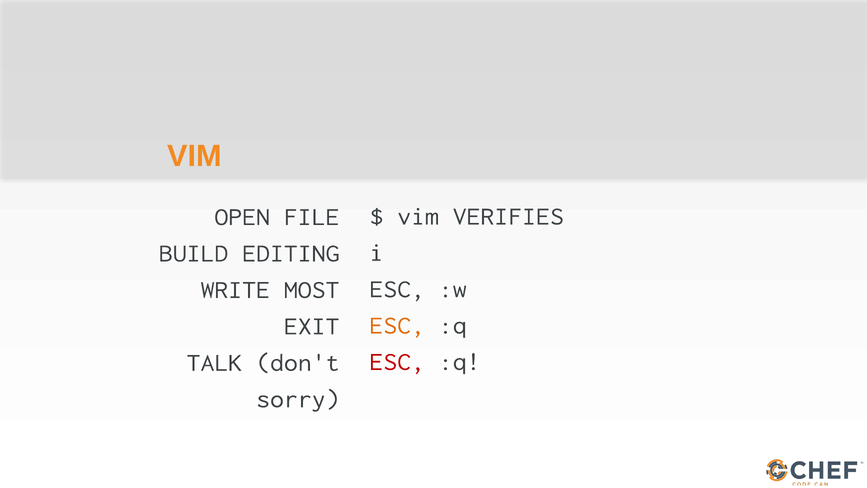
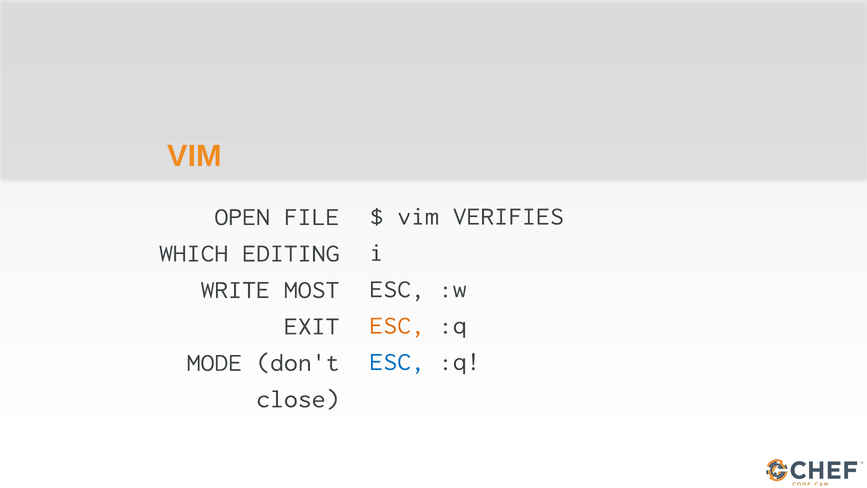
BUILD: BUILD -> WHICH (194, 253)
ESC colour: red -> blue (397, 361)
TALK: TALK -> MODE (214, 362)
sorry: sorry -> close (298, 399)
